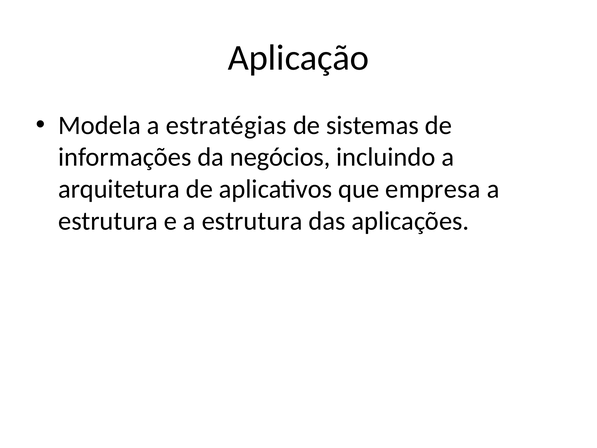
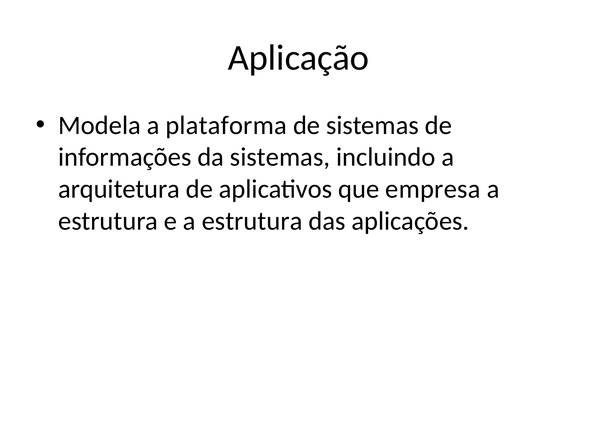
estratégias: estratégias -> plataforma (226, 125)
da negócios: negócios -> sistemas (280, 157)
